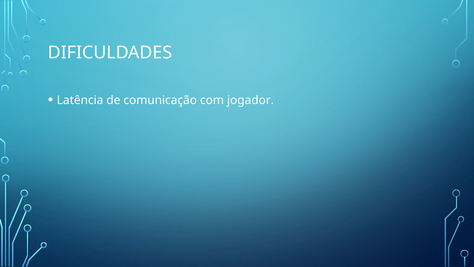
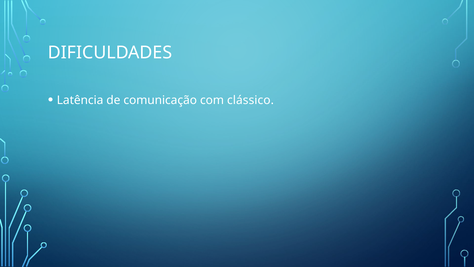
jogador: jogador -> clássico (250, 100)
